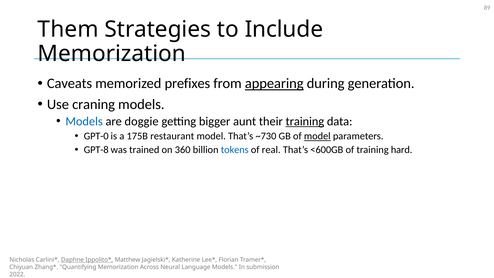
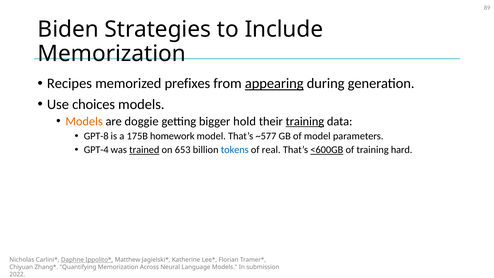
Them: Them -> Biden (68, 29)
Caveats: Caveats -> Recipes (69, 84)
craning: craning -> choices (94, 104)
Models colour: blue -> orange (84, 121)
aunt: aunt -> hold (245, 121)
GPT-0: GPT-0 -> GPT-8 (96, 136)
restaurant: restaurant -> homework (172, 136)
~730: ~730 -> ~577 (266, 136)
model underline: present -> none (317, 136)
GPT-8: GPT-8 -> GPT-4 (96, 150)
trained underline: none -> present (144, 150)
360: 360 -> 653 (183, 150)
<600GB underline: none -> present (327, 150)
